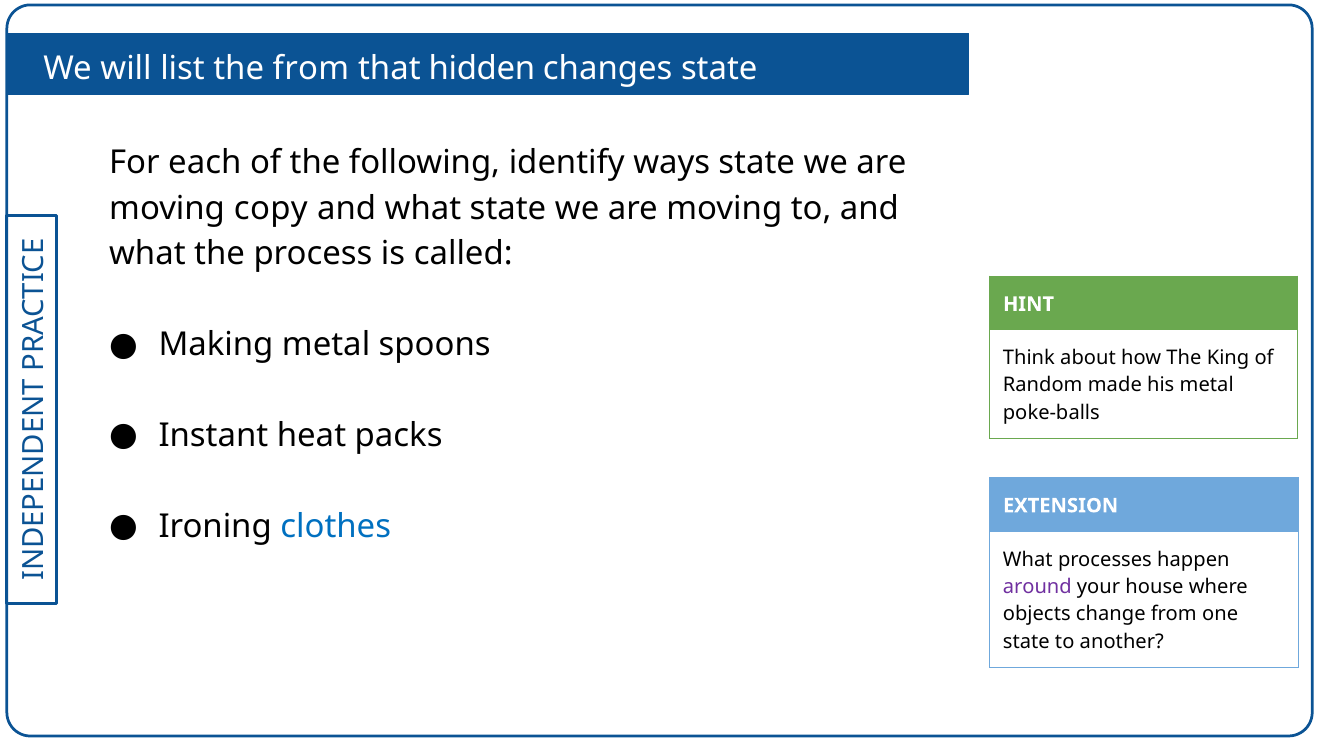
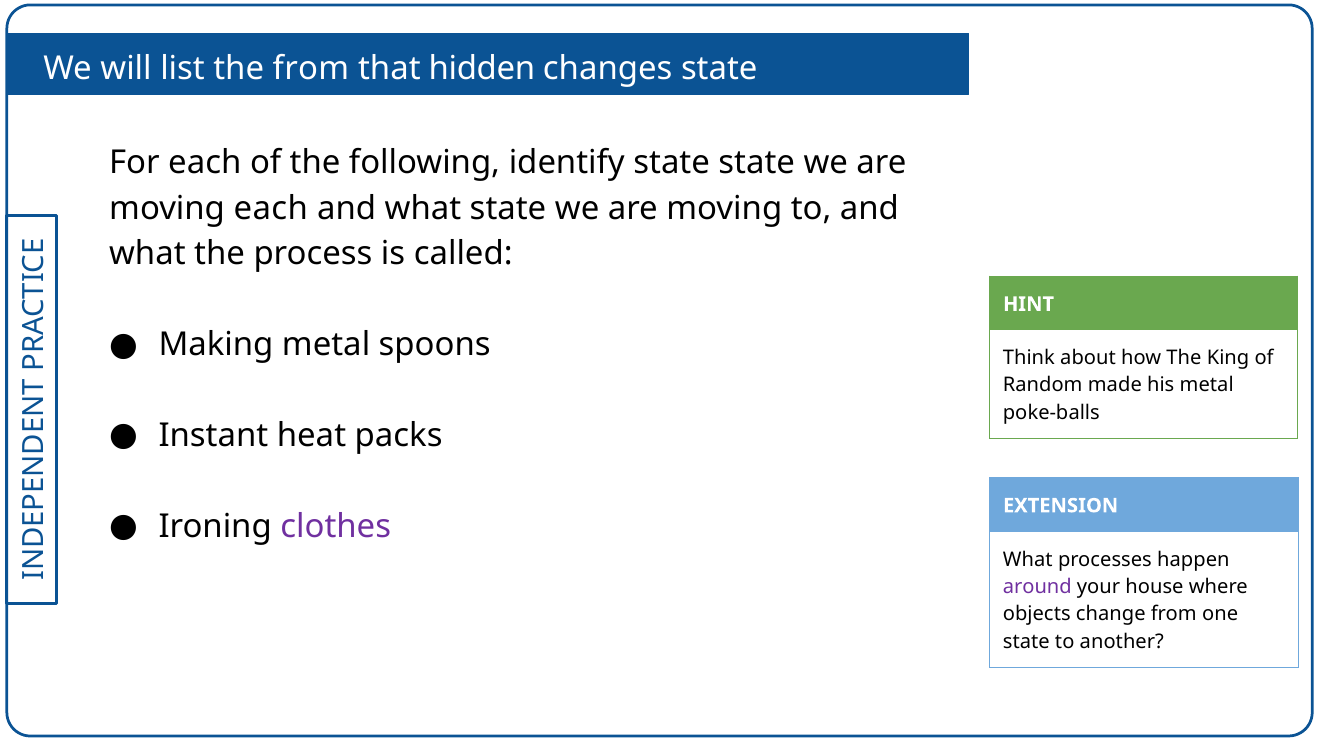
identify ways: ways -> state (672, 163)
moving copy: copy -> each (271, 208)
clothes colour: blue -> purple (336, 526)
